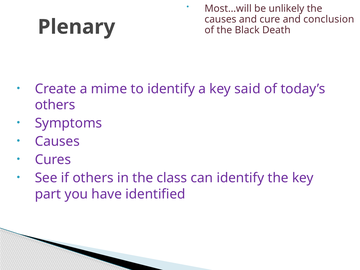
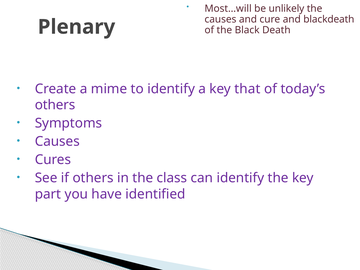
conclusion: conclusion -> blackdeath (329, 19)
said: said -> that (247, 89)
